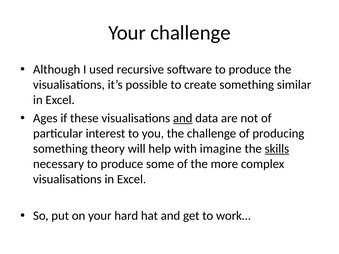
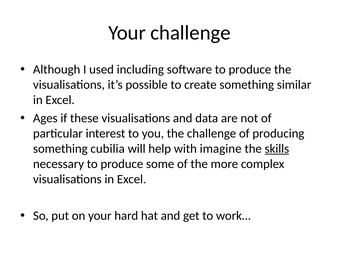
recursive: recursive -> including (140, 70)
and underline: present -> none (183, 118)
theory: theory -> cubilia (108, 149)
